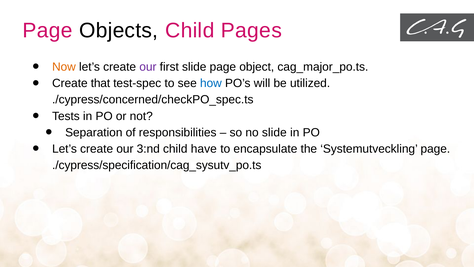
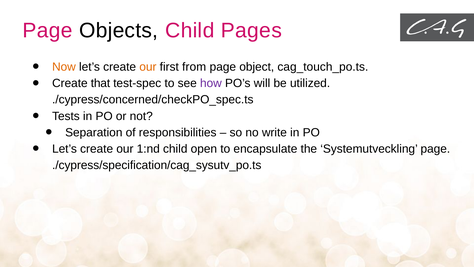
our colour: purple -> orange (148, 67)
first slide: slide -> from (194, 67)
cag_major_po.ts: cag_major_po.ts -> cag_touch_po.ts (323, 67)
how colour: blue -> purple (211, 83)
no slide: slide -> write (274, 132)
3:nd: 3:nd -> 1:nd (148, 149)
have: have -> open (204, 149)
